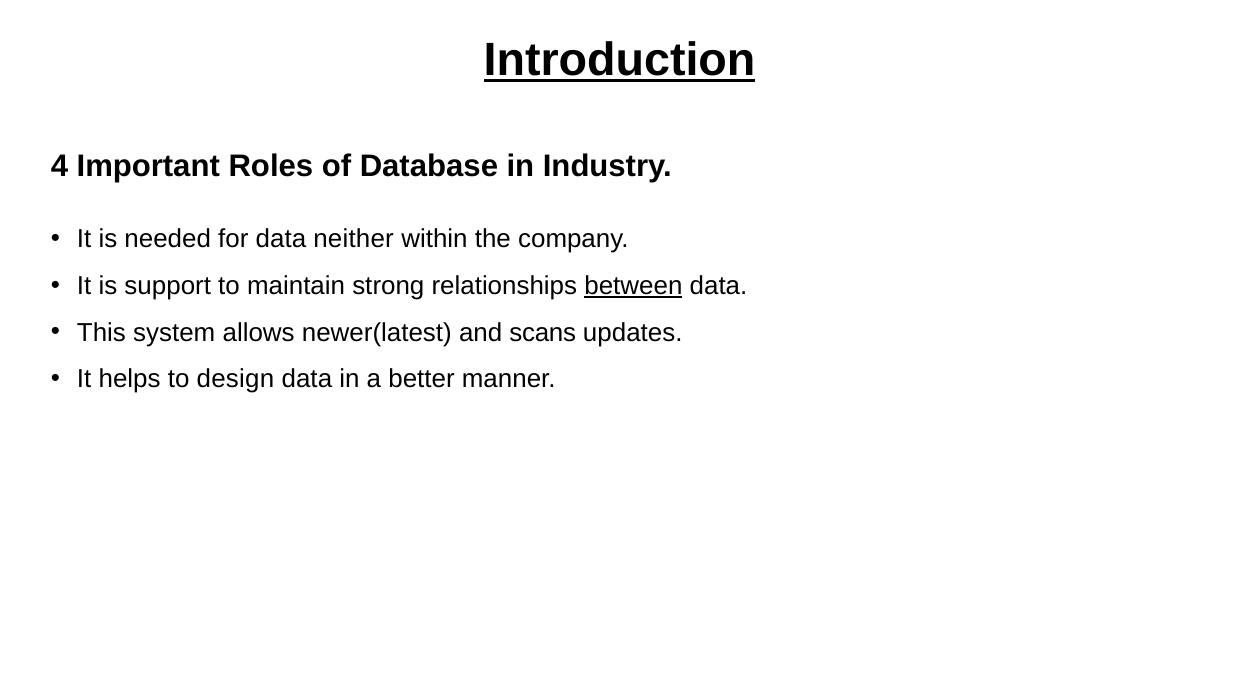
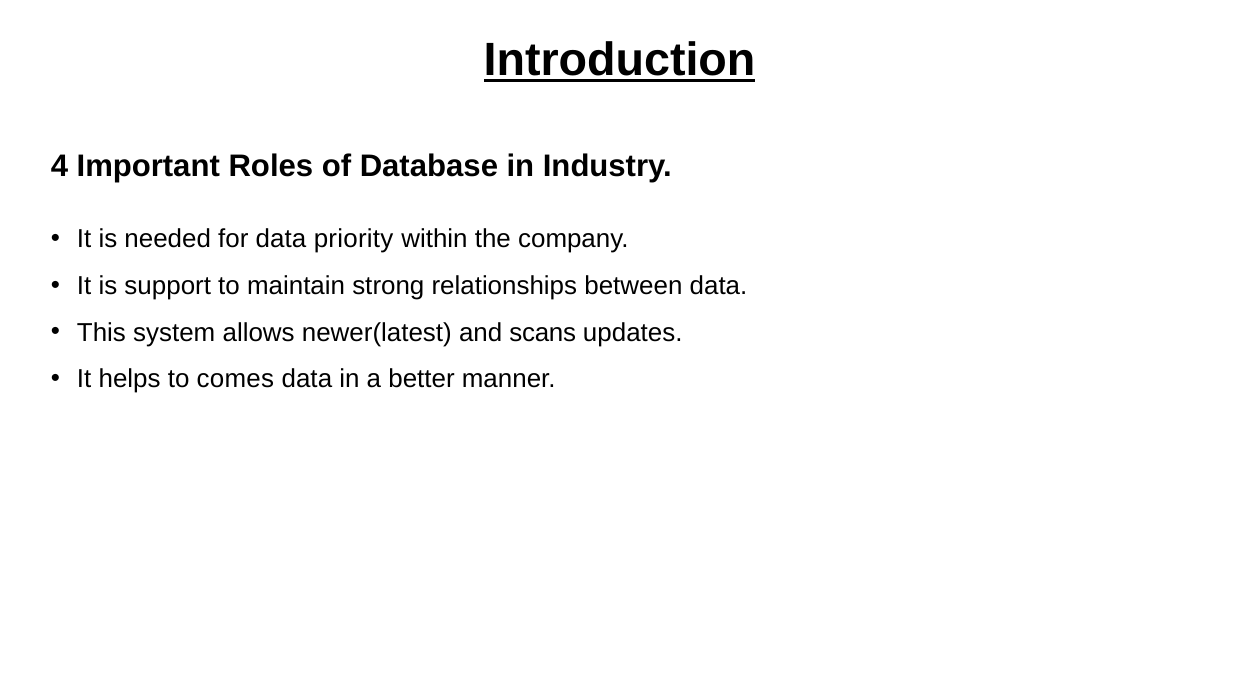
neither: neither -> priority (354, 239)
between underline: present -> none (633, 286)
design: design -> comes (235, 379)
